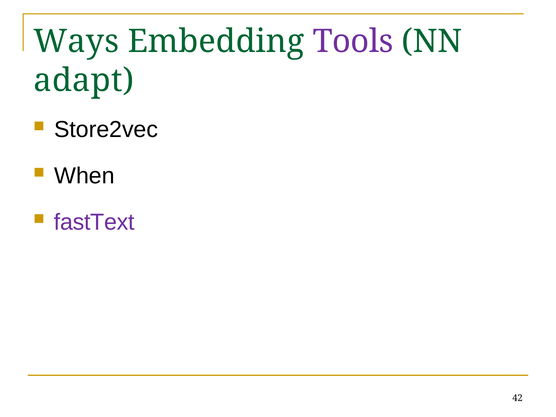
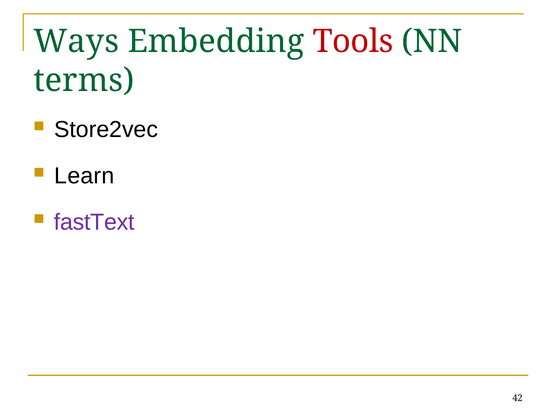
Tools colour: purple -> red (353, 41)
adapt: adapt -> terms (84, 80)
When: When -> Learn (84, 176)
